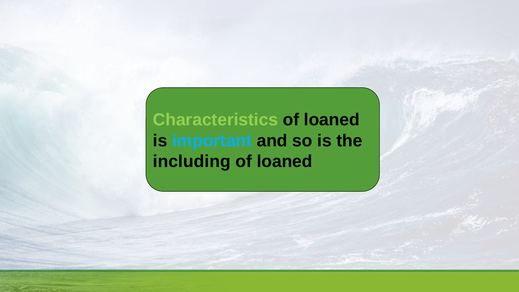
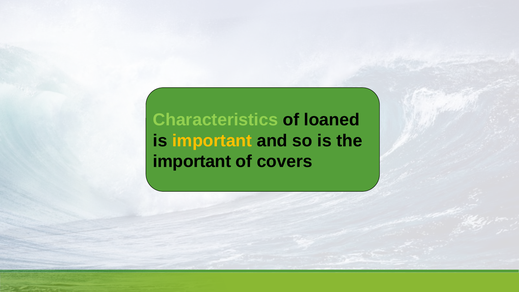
important colour: light blue -> yellow (212, 141)
including: including -> important (192, 161)
loaned: loaned -> covers (285, 161)
